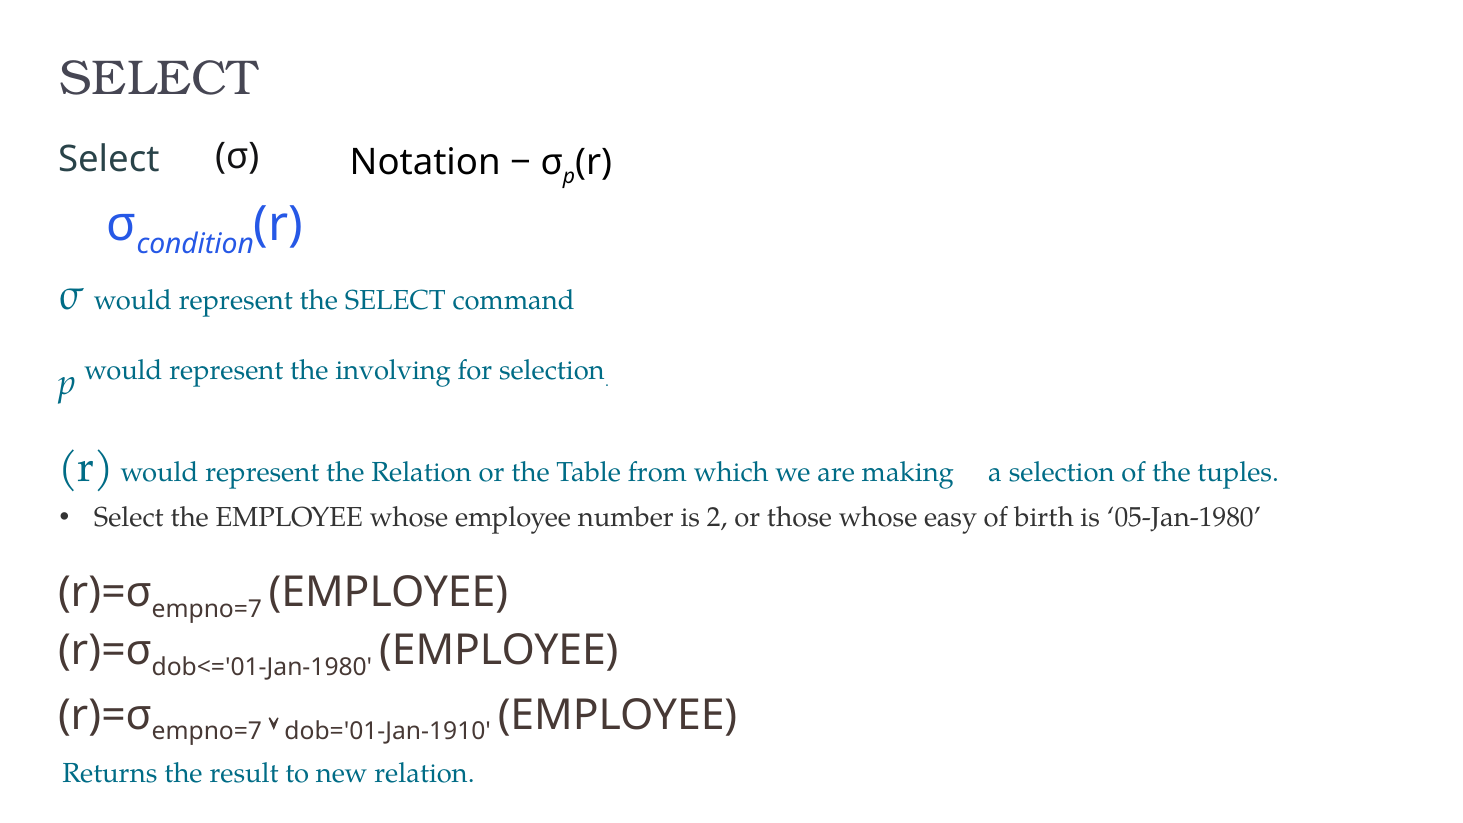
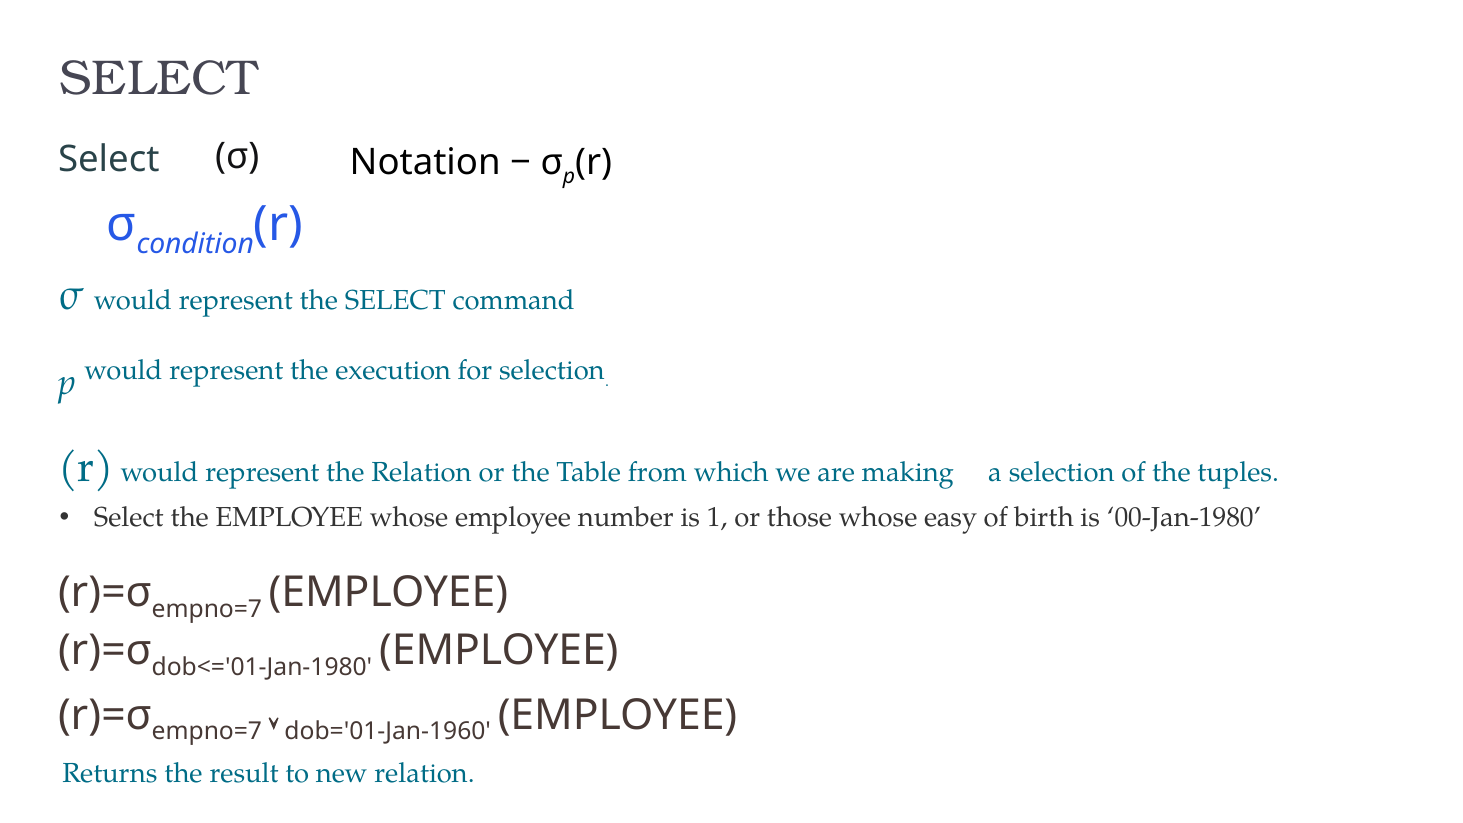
involving: involving -> execution (393, 370)
2: 2 -> 1 (717, 517)
05-Jan-1980: 05-Jan-1980 -> 00-Jan-1980 (1184, 517)
dob='01-Jan-1910: dob='01-Jan-1910 -> dob='01-Jan-1960 (388, 732)
